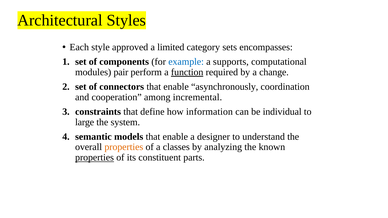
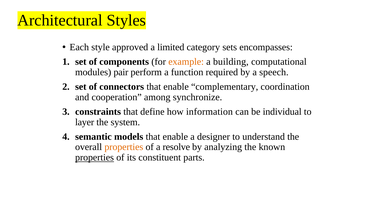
example colour: blue -> orange (186, 62)
supports: supports -> building (231, 62)
function underline: present -> none (187, 72)
change: change -> speech (274, 72)
asynchronously: asynchronously -> complementary (225, 87)
incremental: incremental -> synchronize (198, 97)
large: large -> layer (85, 122)
classes: classes -> resolve (176, 147)
